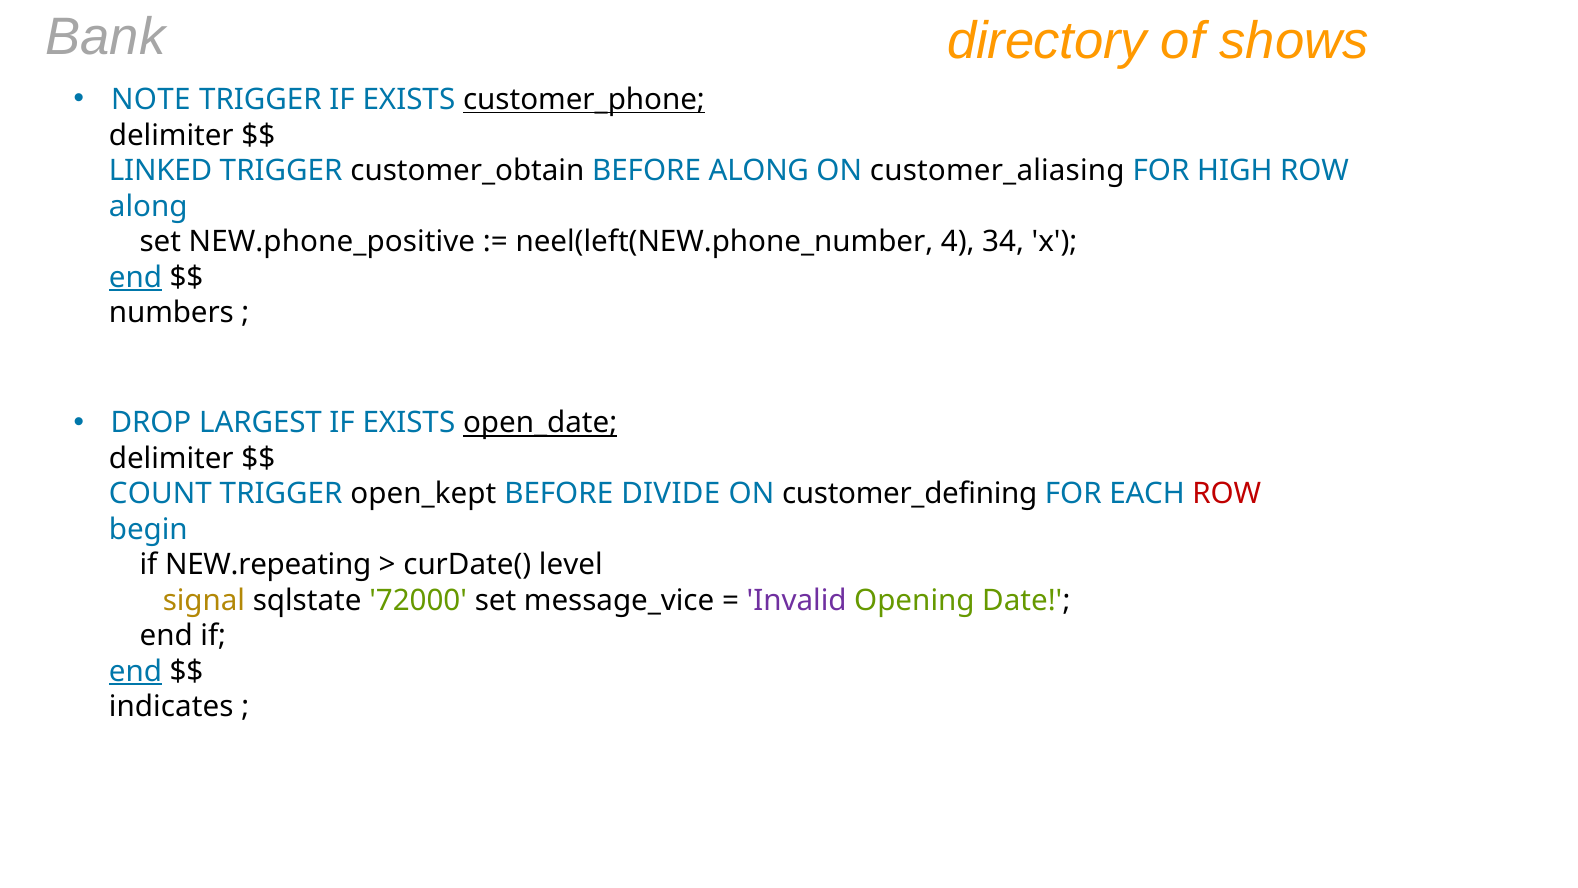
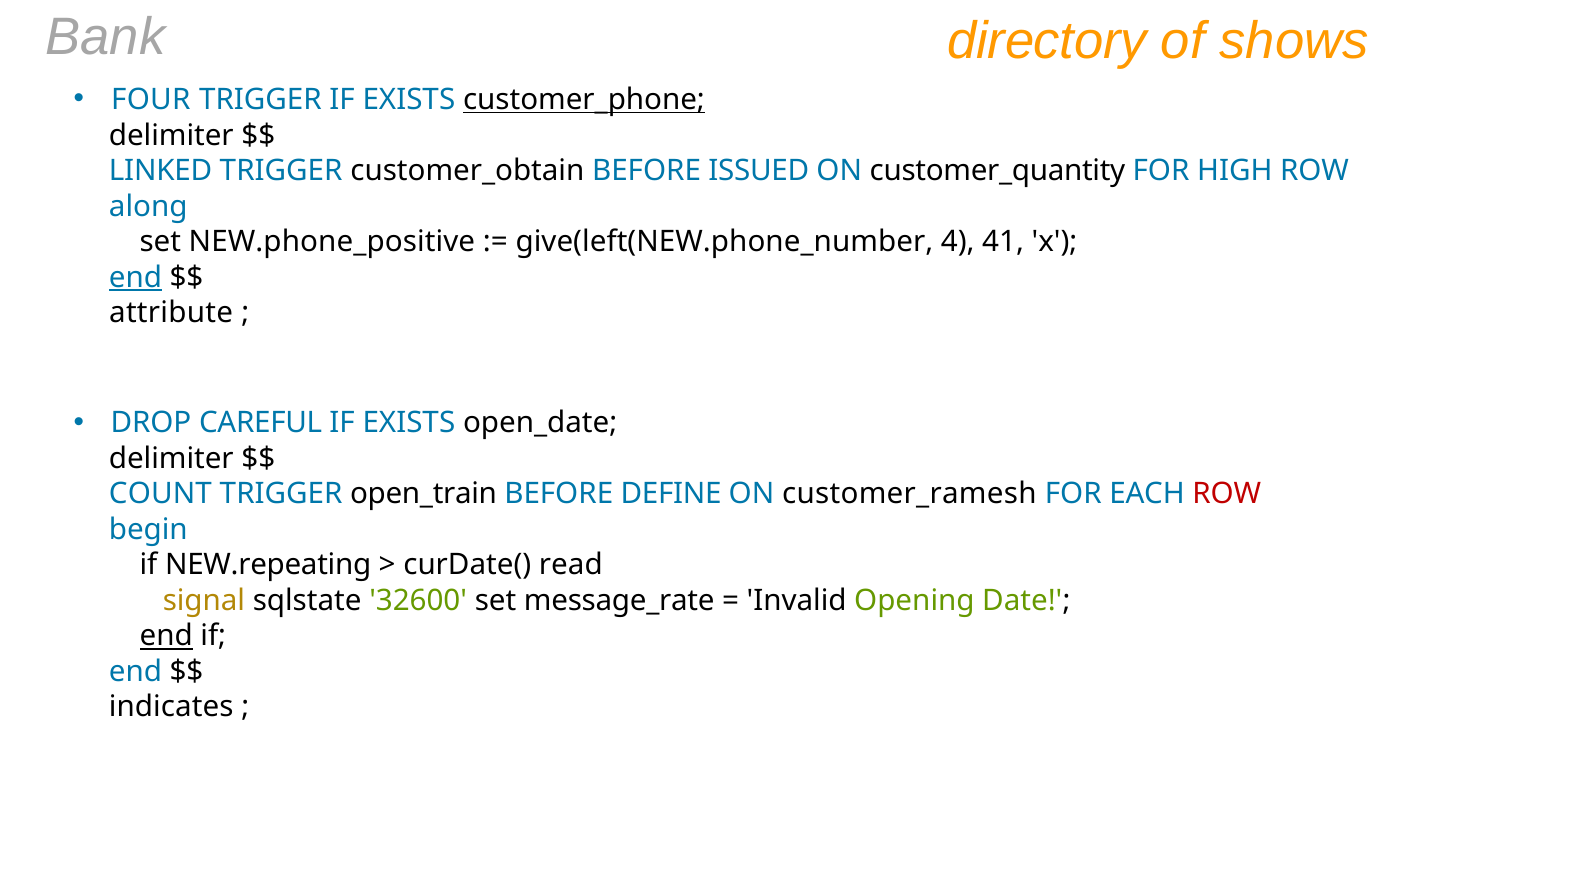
NOTE: NOTE -> FOUR (151, 100)
BEFORE ALONG: ALONG -> ISSUED (759, 171)
customer_aliasing: customer_aliasing -> customer_quantity (997, 171)
neel(left(NEW.phone_number: neel(left(NEW.phone_number -> give(left(NEW.phone_number (724, 242)
34: 34 -> 41 (1003, 242)
numbers: numbers -> attribute (171, 313)
LARGEST: LARGEST -> CAREFUL (261, 423)
open_date underline: present -> none (540, 423)
open_kept: open_kept -> open_train (424, 494)
DIVIDE: DIVIDE -> DEFINE (671, 494)
customer_defining: customer_defining -> customer_ramesh (909, 494)
level: level -> read (571, 565)
72000: 72000 -> 32600 (418, 600)
message_vice: message_vice -> message_rate (619, 600)
Invalid colour: purple -> black (797, 600)
end underline: none -> present (166, 636)
end underline: present -> none (135, 671)
